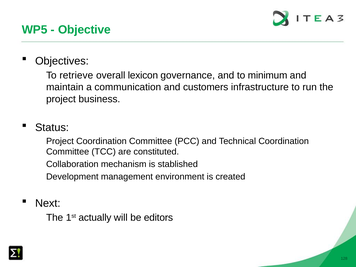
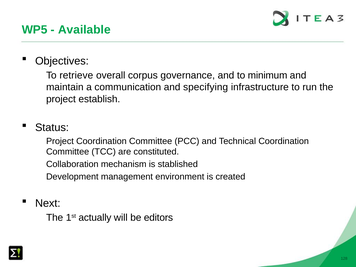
Objective: Objective -> Available (84, 30)
lexicon: lexicon -> corpus (143, 75)
customers: customers -> specifying (206, 87)
business: business -> establish (99, 99)
